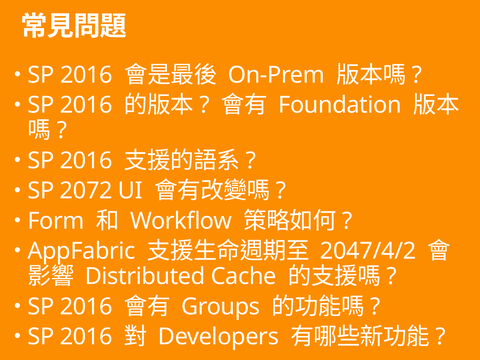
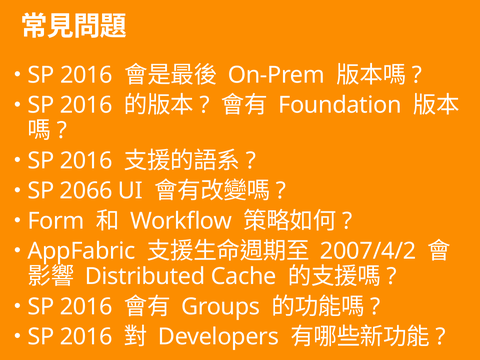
2072: 2072 -> 2066 (86, 191)
2047/4/2: 2047/4/2 -> 2007/4/2 (368, 251)
